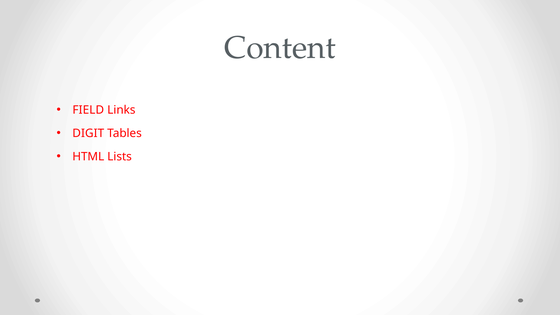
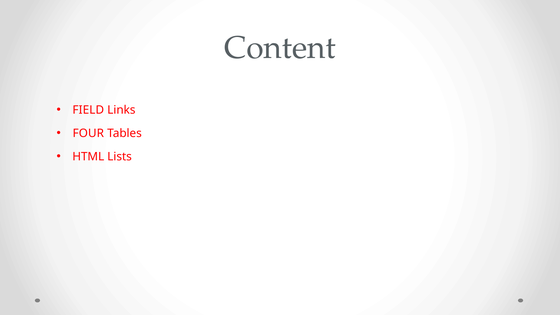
DIGIT: DIGIT -> FOUR (88, 133)
